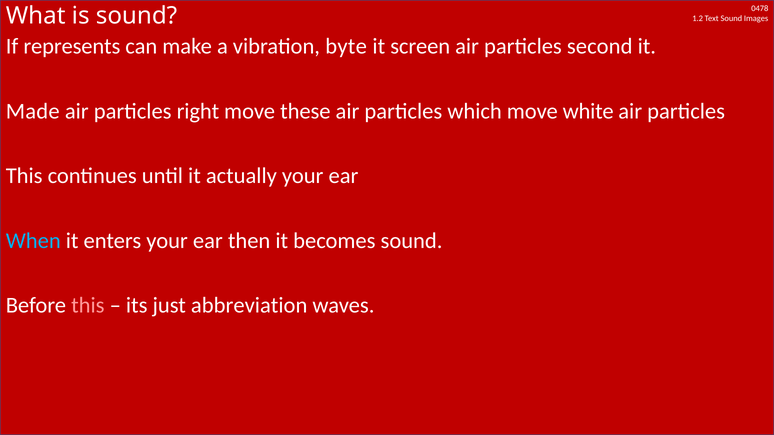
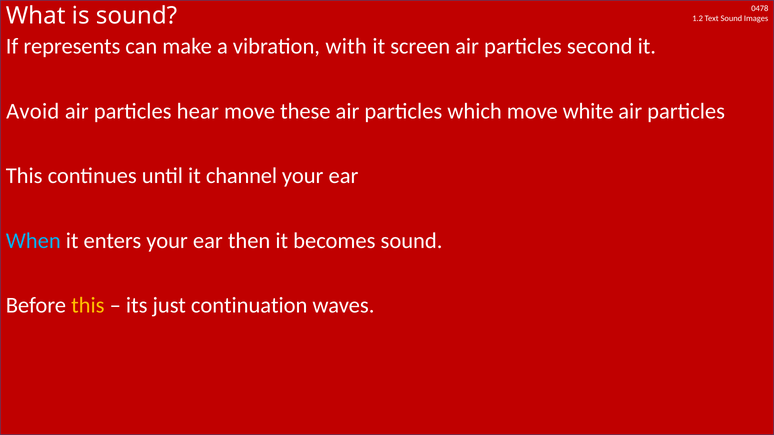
byte: byte -> with (346, 47)
Made: Made -> Avoid (33, 111)
right: right -> hear (198, 111)
actually: actually -> channel (241, 176)
this colour: pink -> yellow (88, 306)
abbreviation: abbreviation -> continuation (249, 306)
